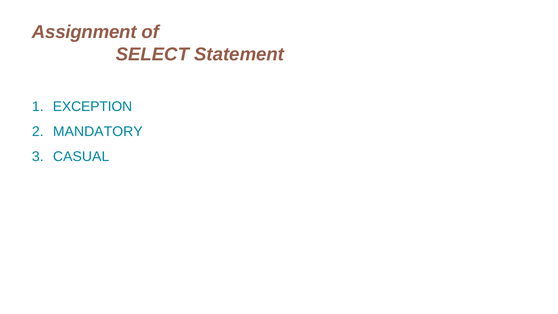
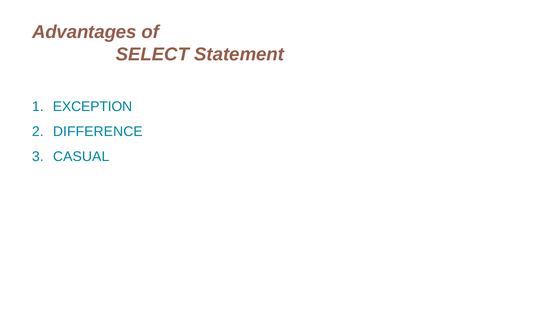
Assignment: Assignment -> Advantages (84, 32)
MANDATORY: MANDATORY -> DIFFERENCE (98, 132)
